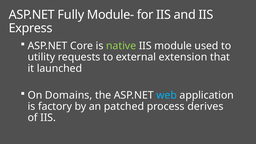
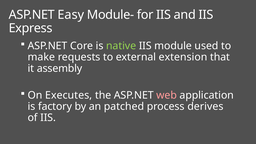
Fully: Fully -> Easy (71, 15)
utility: utility -> make (41, 57)
launched: launched -> assembly (60, 68)
Domains: Domains -> Executes (69, 95)
web colour: light blue -> pink (167, 95)
